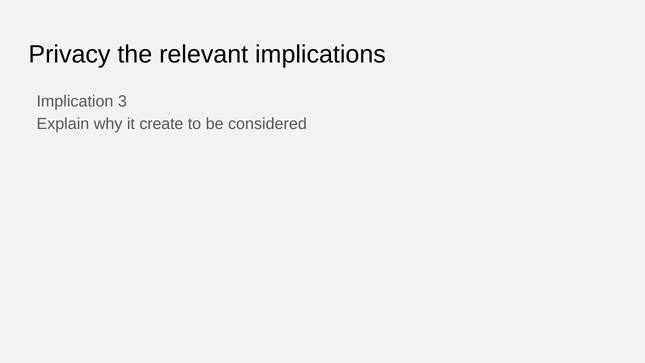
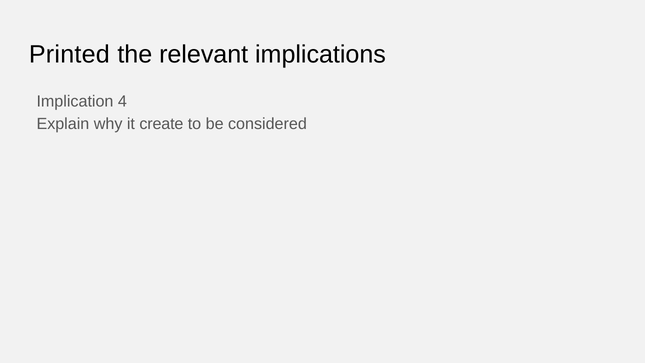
Privacy: Privacy -> Printed (69, 55)
3: 3 -> 4 (122, 101)
